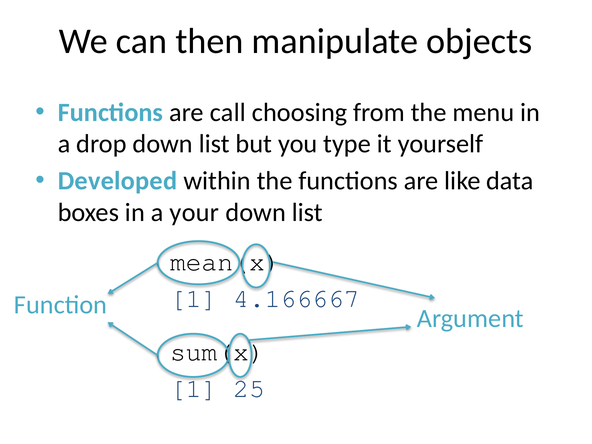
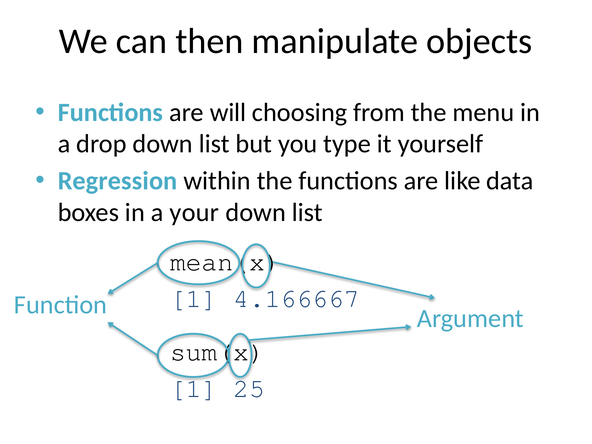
call: call -> will (228, 112)
Developed: Developed -> Regression (118, 181)
